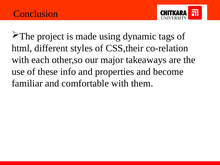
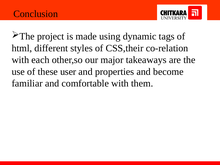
info: info -> user (68, 72)
